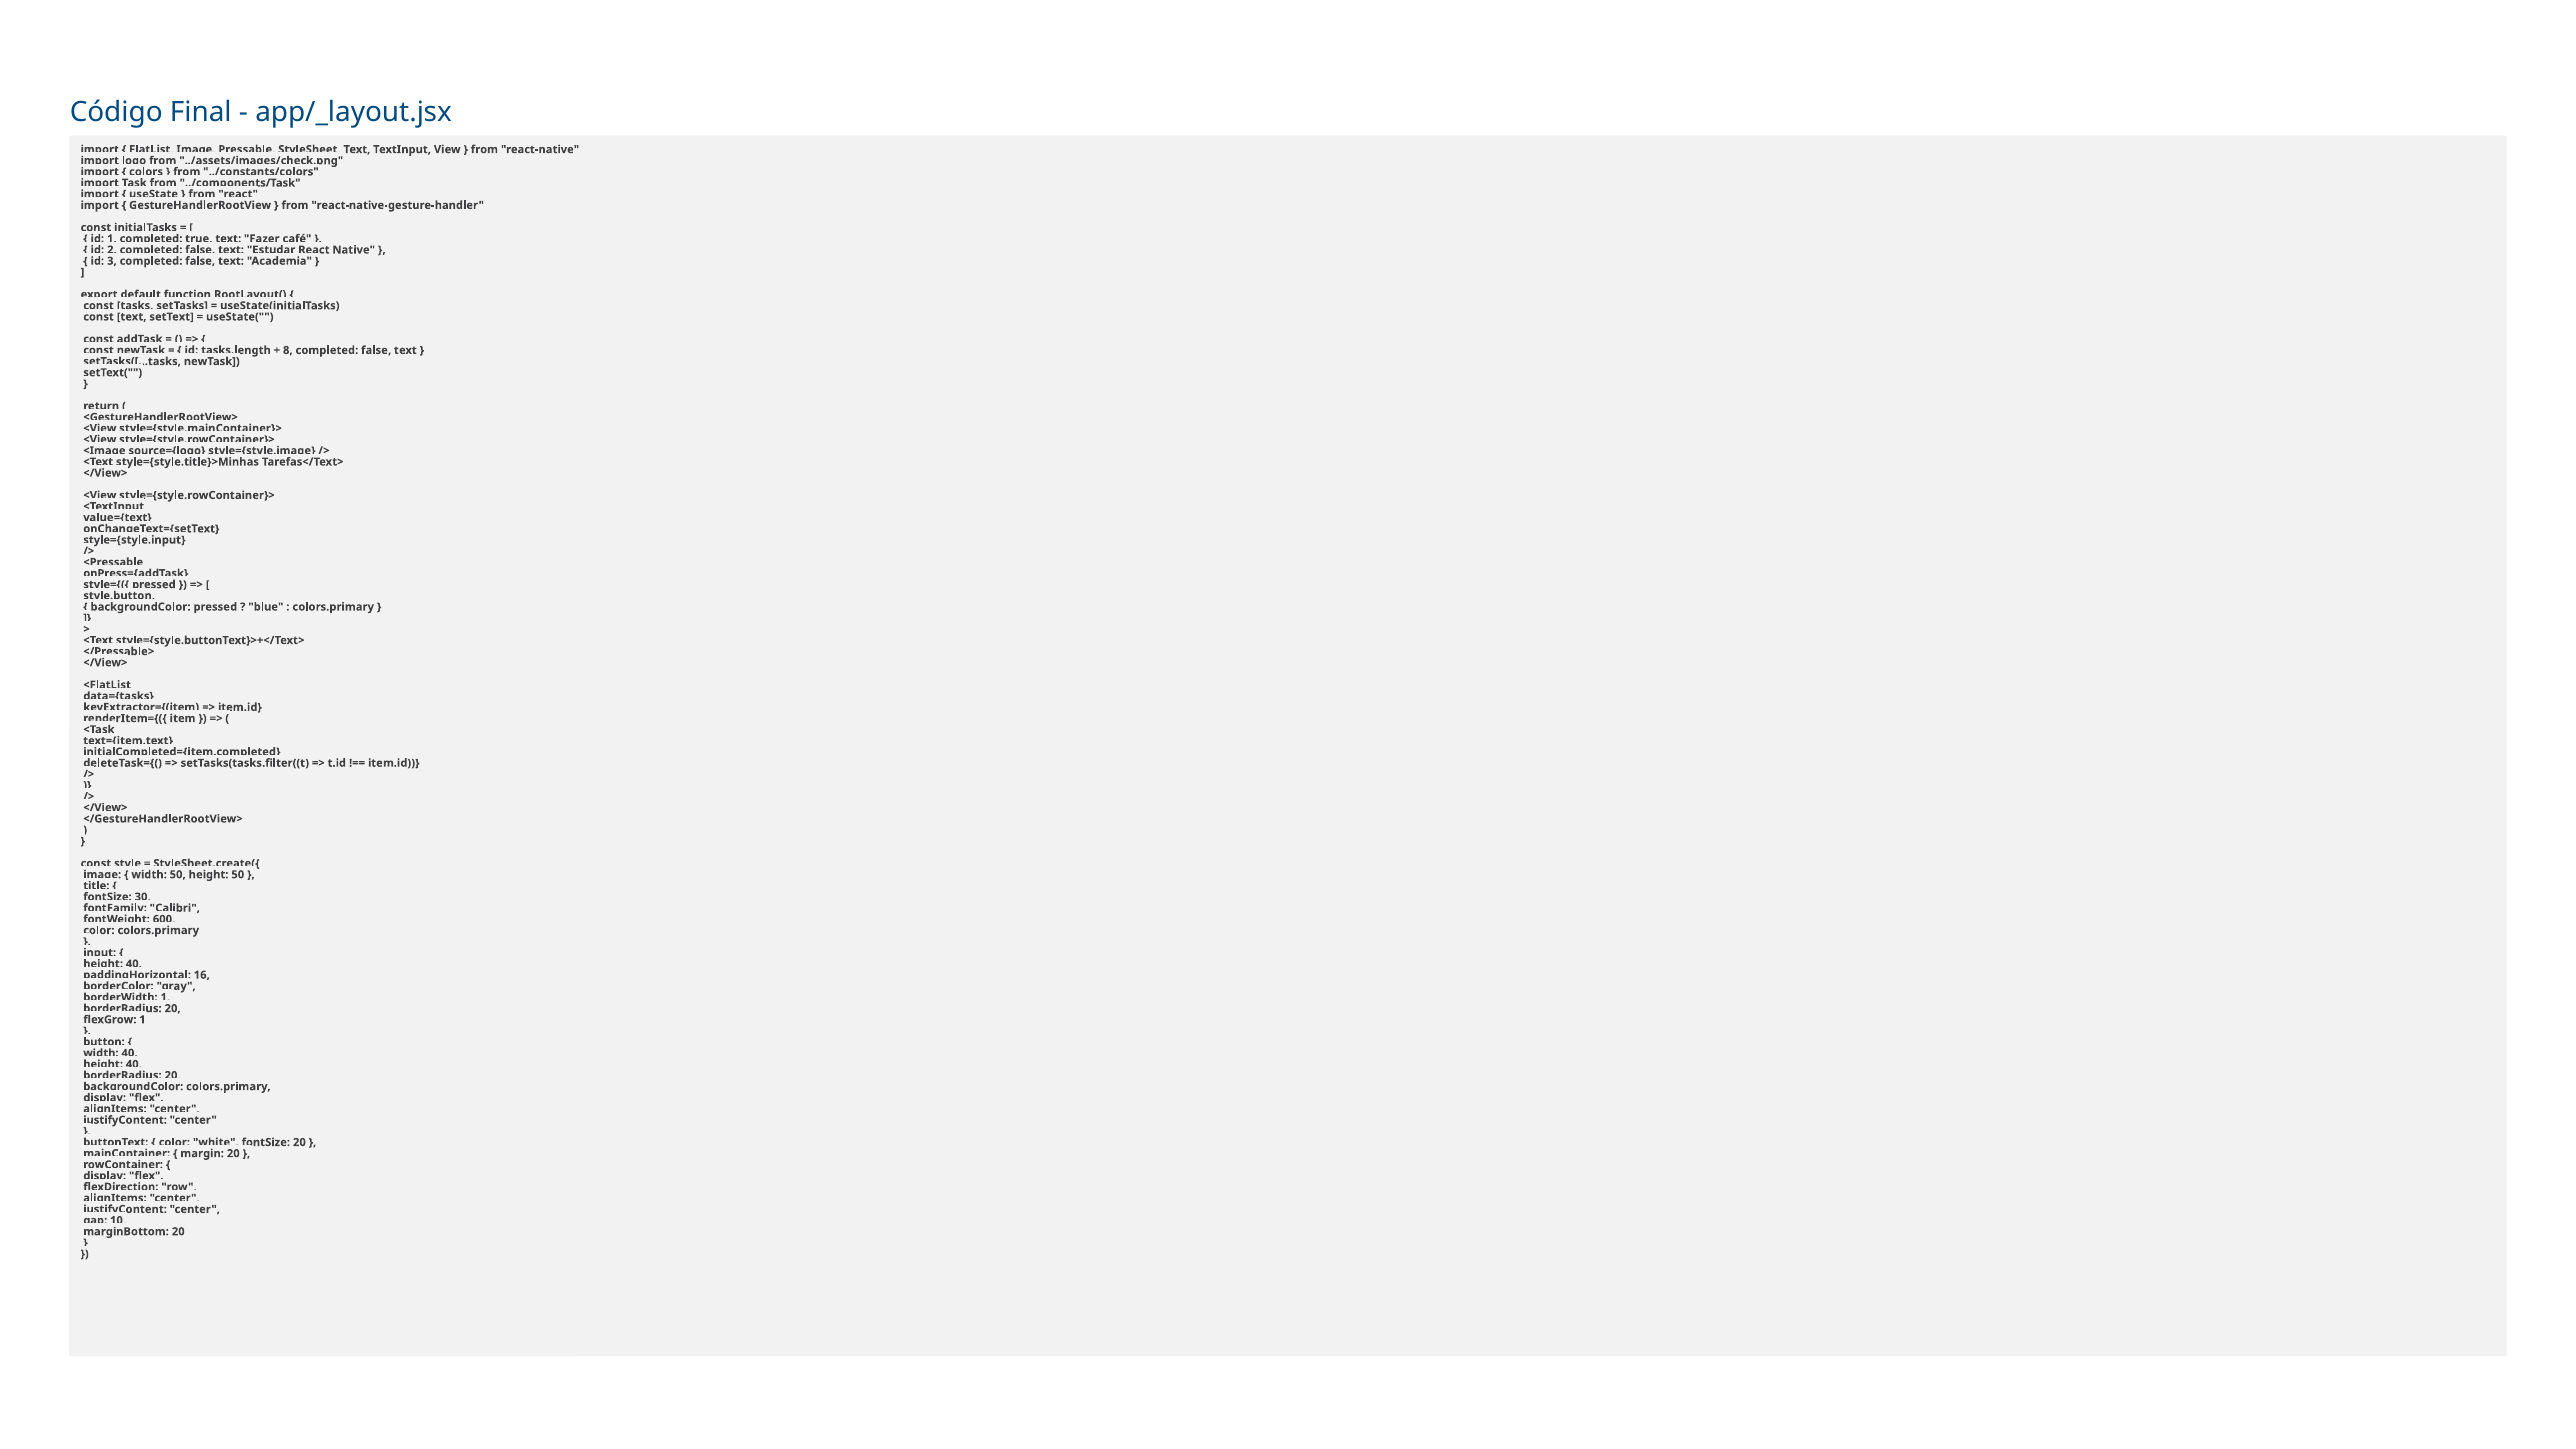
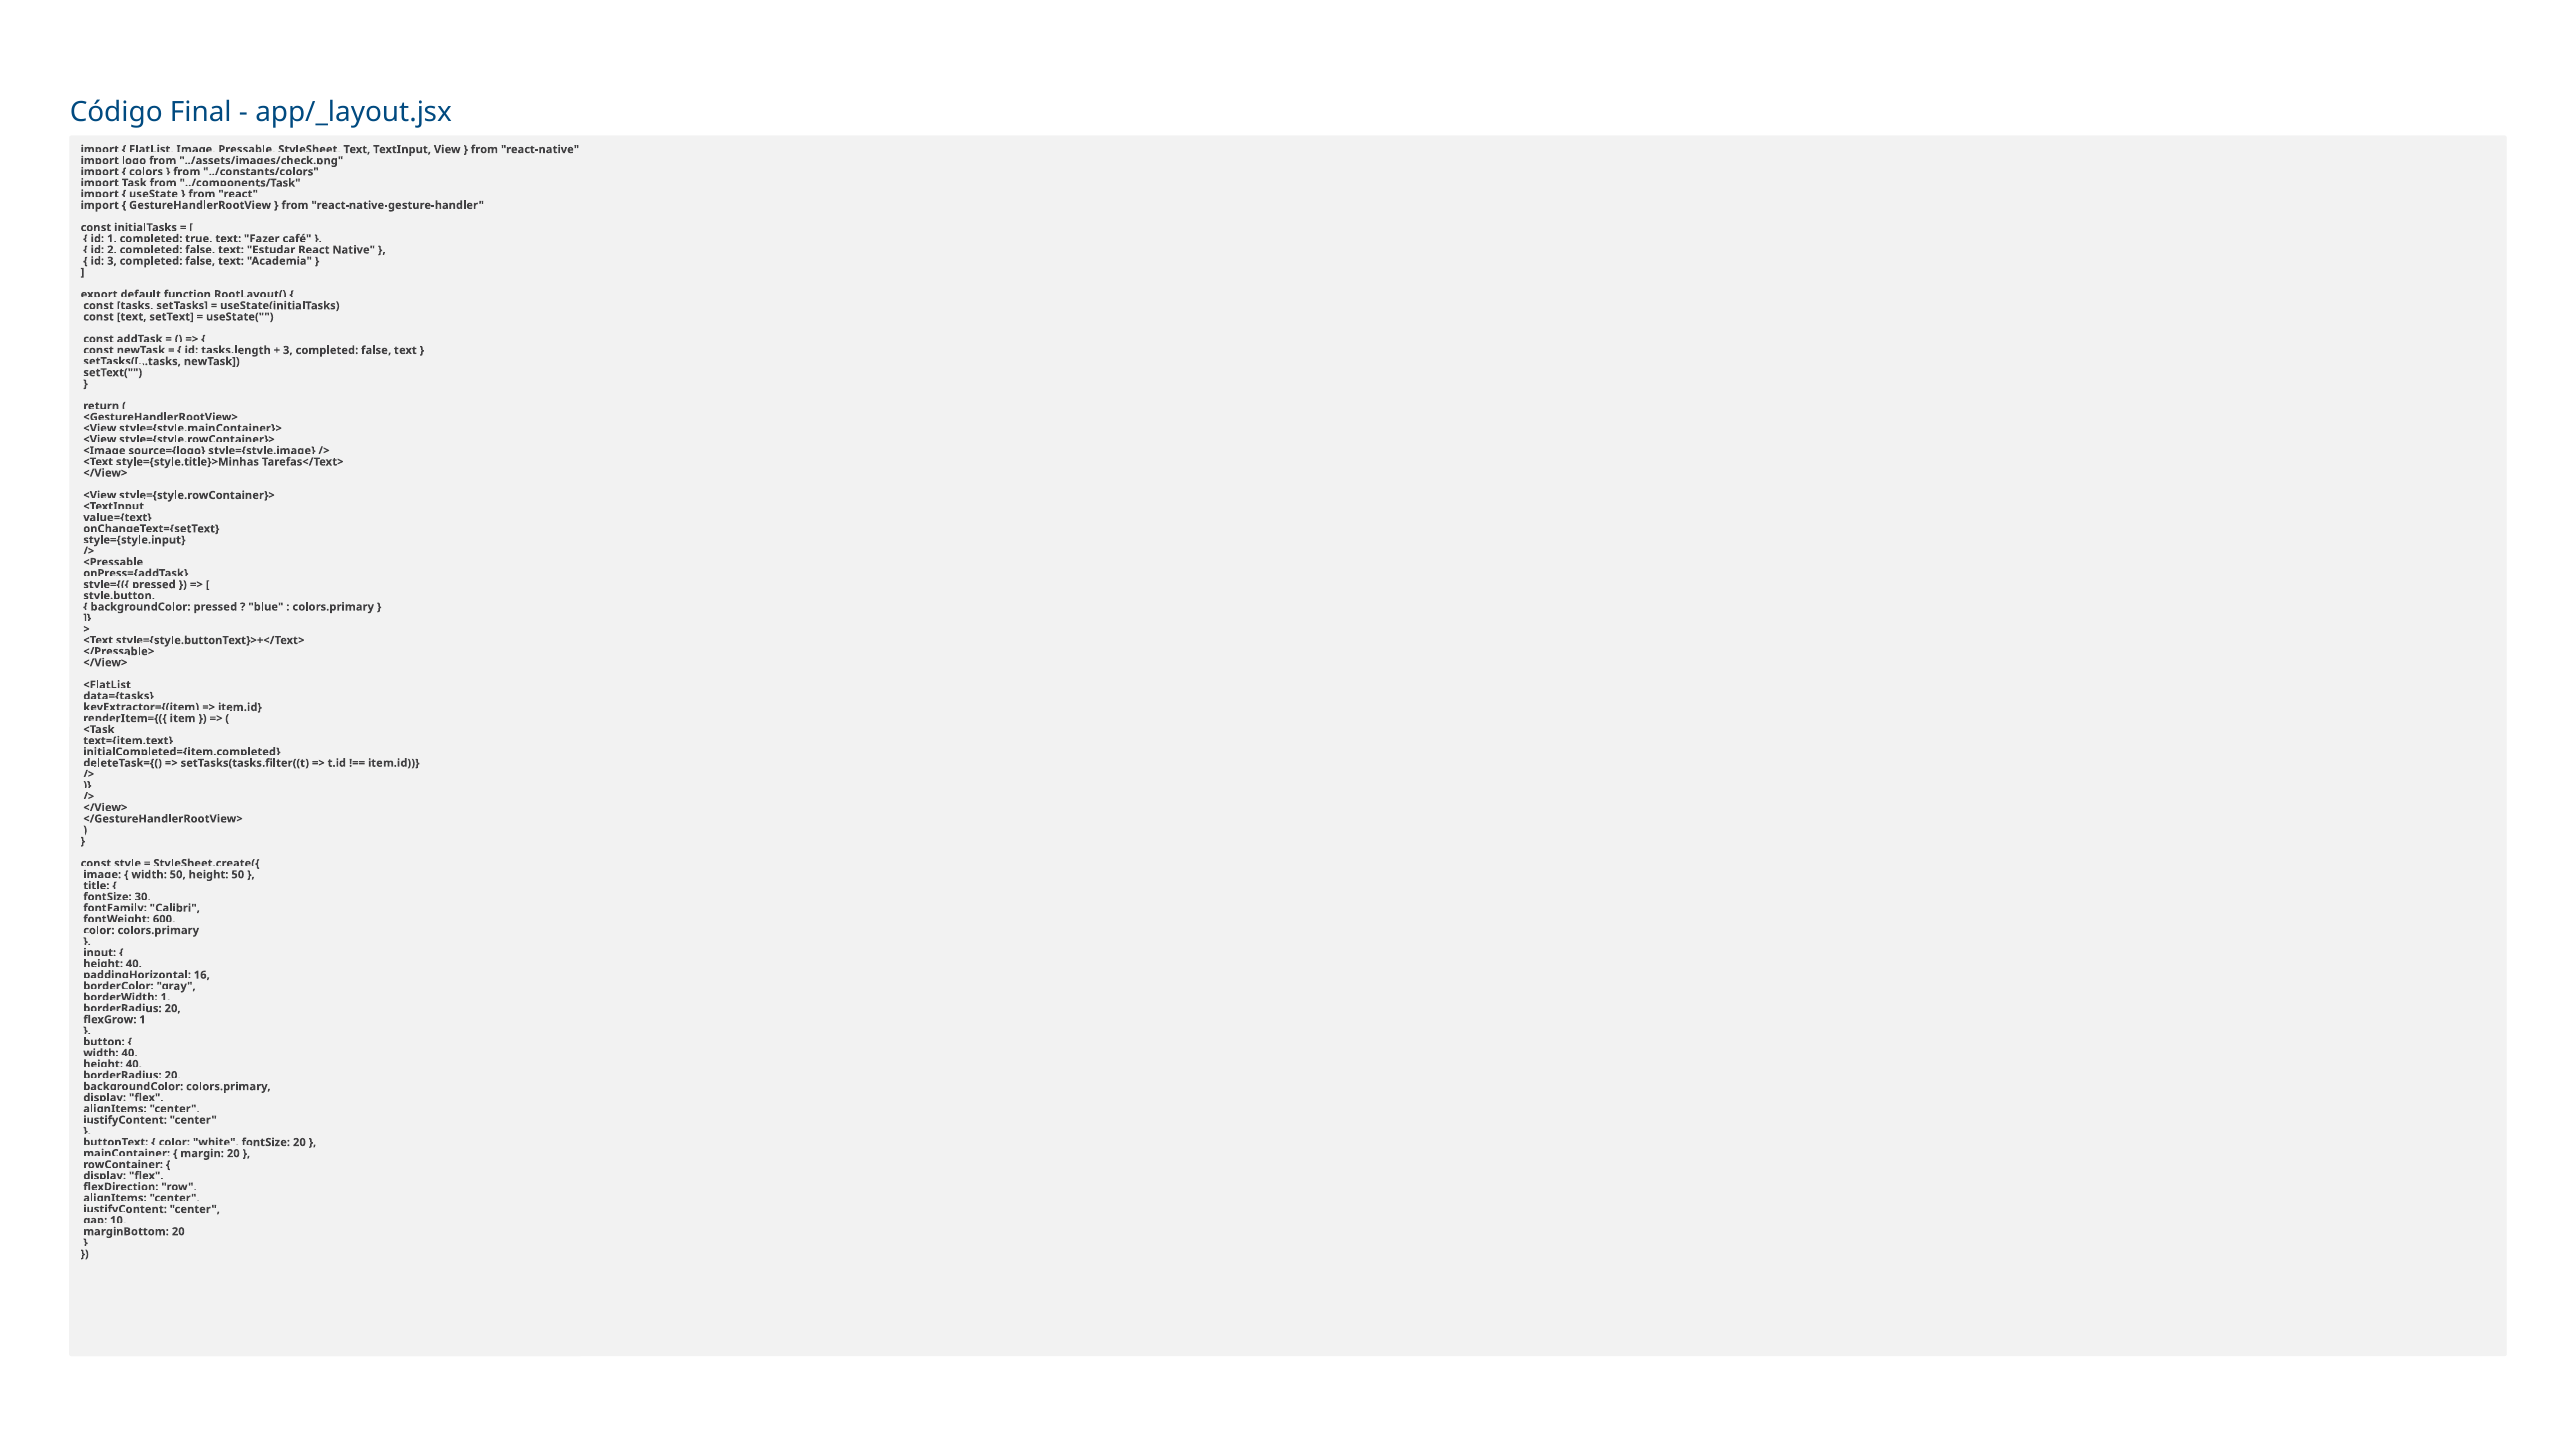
8: 8 -> 3 (288, 350)
